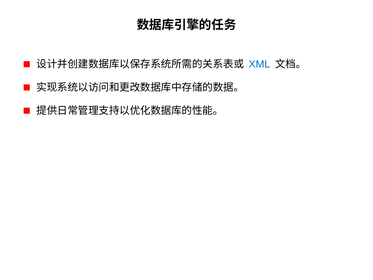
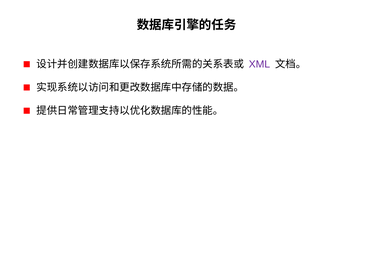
XML colour: blue -> purple (259, 64)
